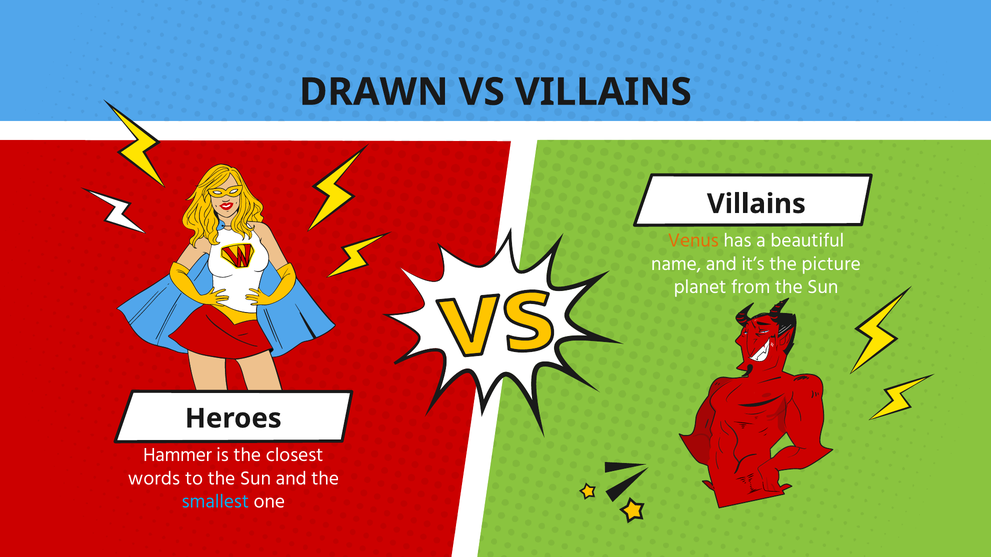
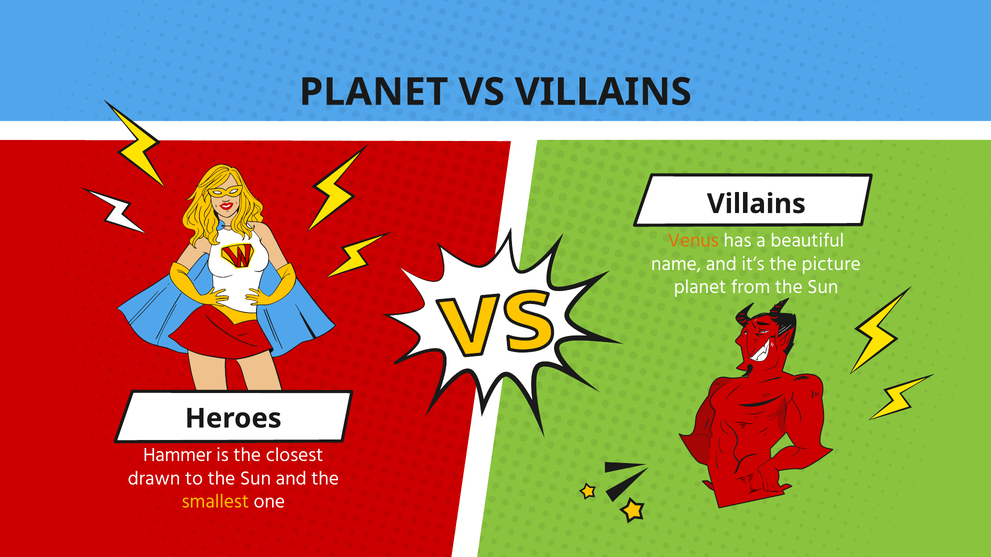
DRAWN: DRAWN -> PLANET (374, 92)
words: words -> drawn (154, 479)
smallest colour: light blue -> yellow (215, 502)
